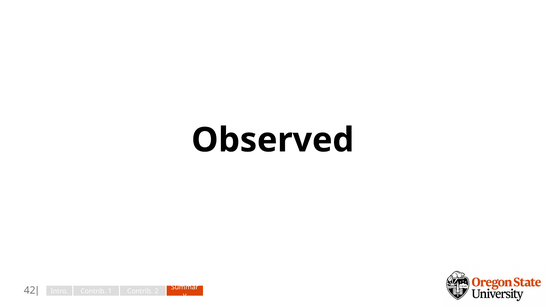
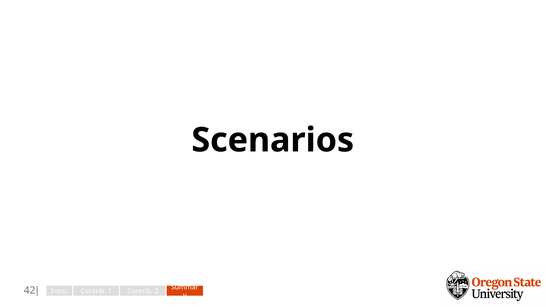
Observed: Observed -> Scenarios (273, 140)
